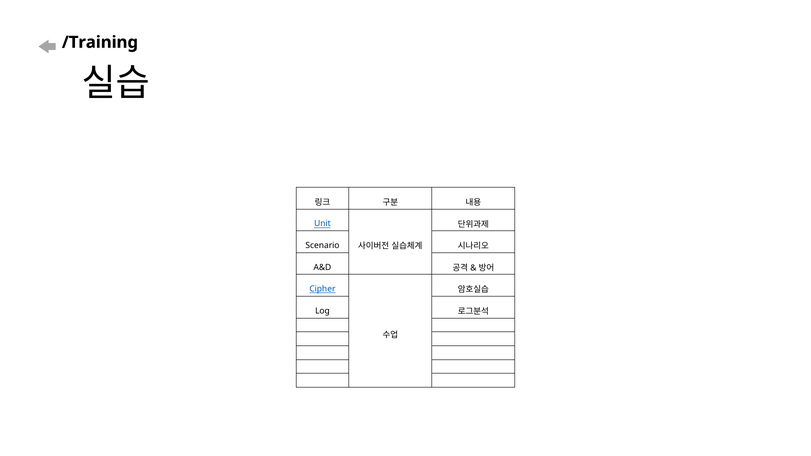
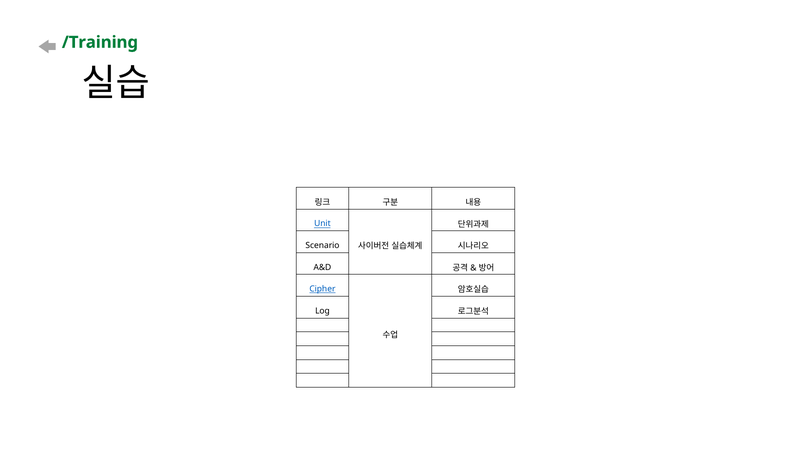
/Training colour: black -> green (100, 42)
